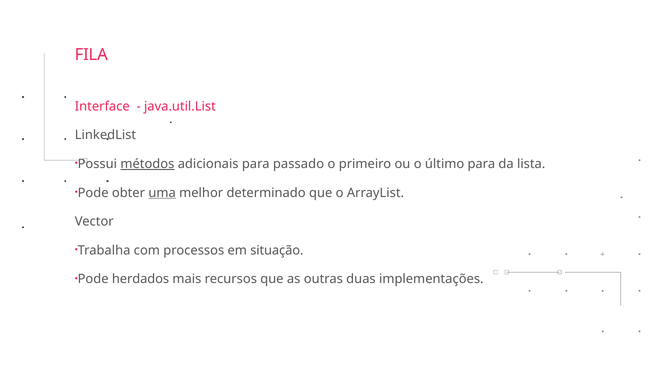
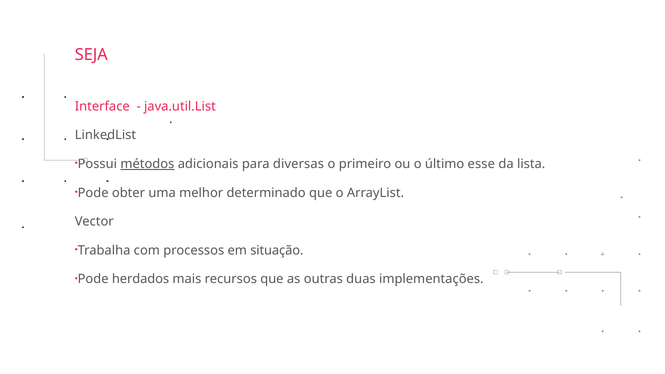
FILA: FILA -> SEJA (91, 55)
passado: passado -> diversas (298, 164)
último para: para -> esse (481, 164)
uma underline: present -> none (162, 193)
